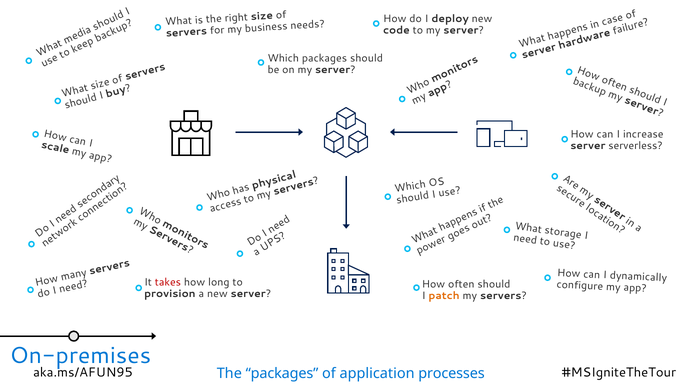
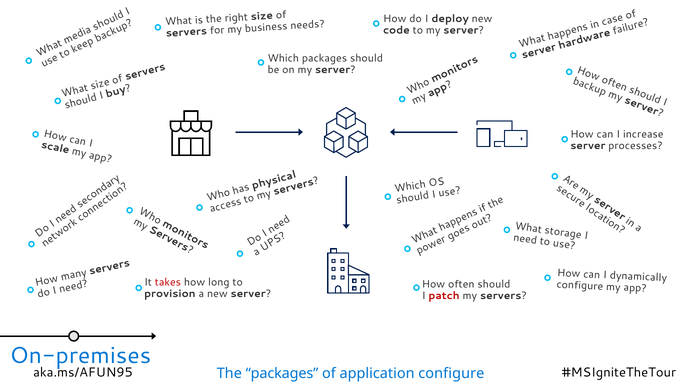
serverless: serverless -> processes (636, 146)
patch colour: orange -> red (444, 296)
application processes: processes -> configure (451, 373)
